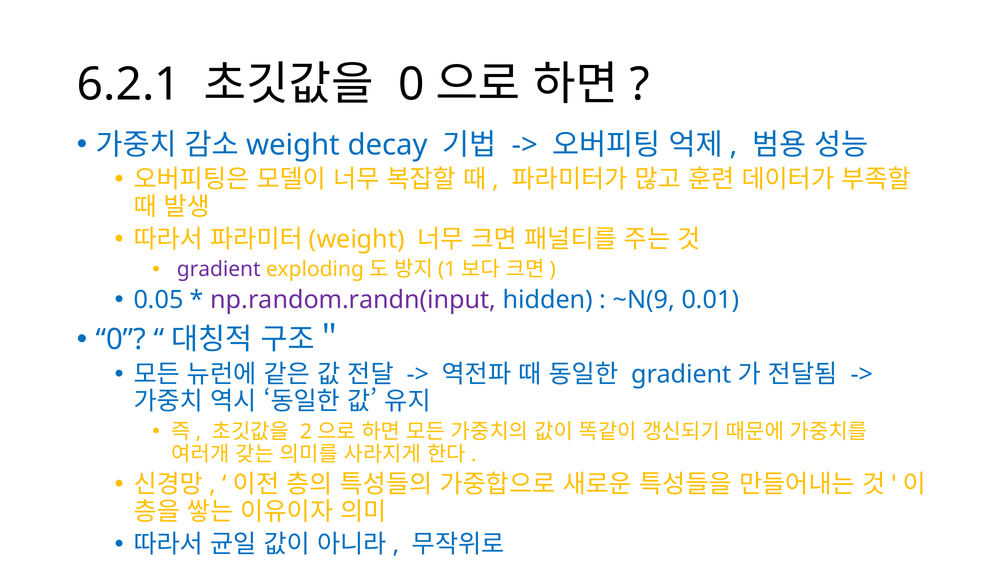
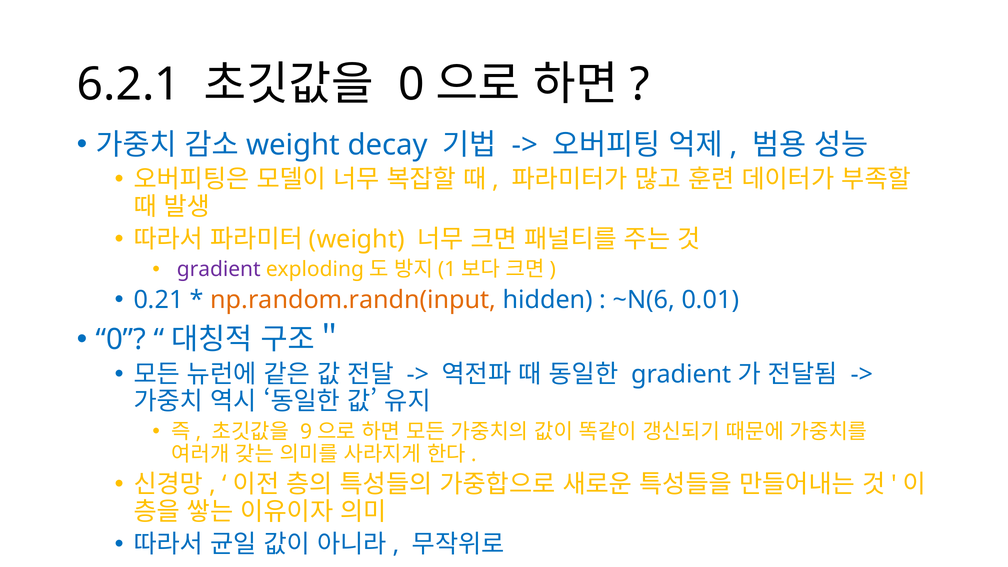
0.05: 0.05 -> 0.21 (159, 300)
np.random.randn(input colour: purple -> orange (353, 300)
~N(9: ~N(9 -> ~N(6 (644, 300)
2: 2 -> 9 (306, 432)
